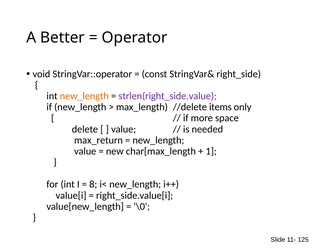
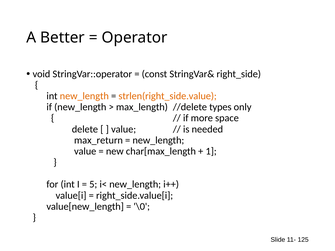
strlen(right_side.value colour: purple -> orange (168, 96)
items: items -> types (220, 107)
8: 8 -> 5 (93, 185)
